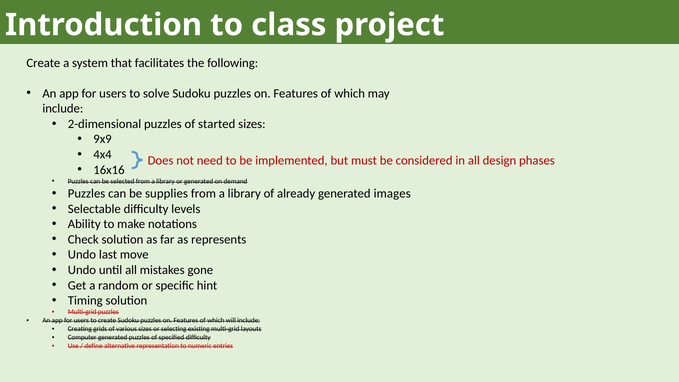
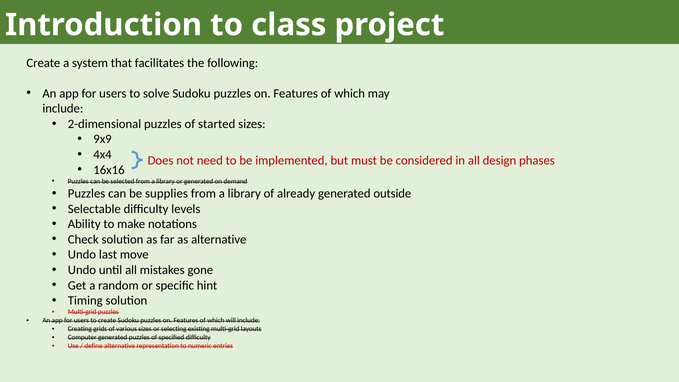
images: images -> outside (392, 194)
as represents: represents -> alternative (219, 239)
